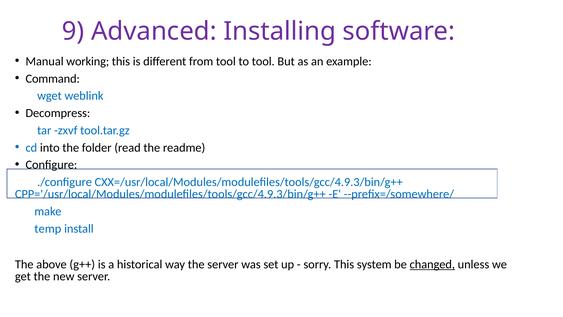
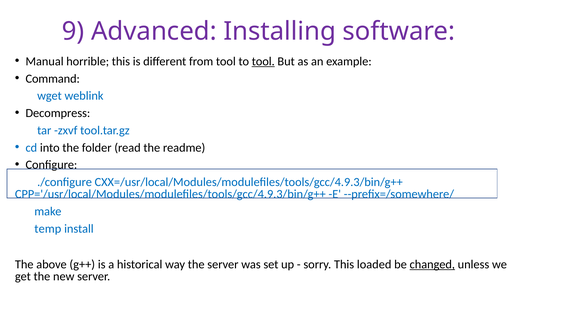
working: working -> horrible (88, 61)
tool underline: none -> present (263, 61)
system: system -> loaded (374, 264)
